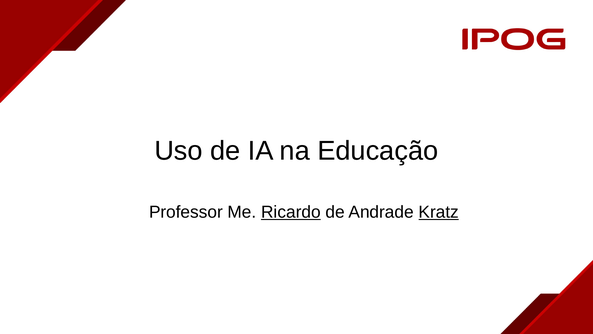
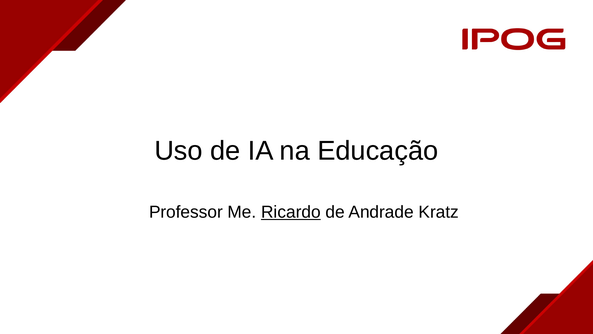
Kratz underline: present -> none (439, 212)
